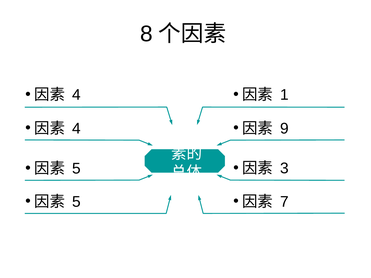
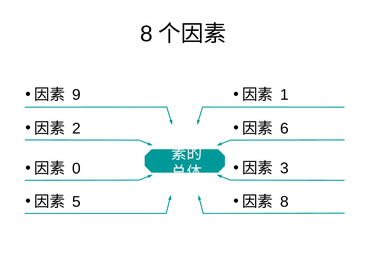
4: 4 -> 9 (76, 95)
4: 4 -> 2 (76, 129)
9: 9 -> 6 (284, 129)
5: 5 -> 0 (76, 169)
7: 7 -> 8 (284, 202)
